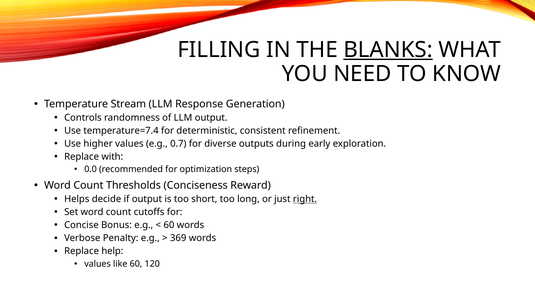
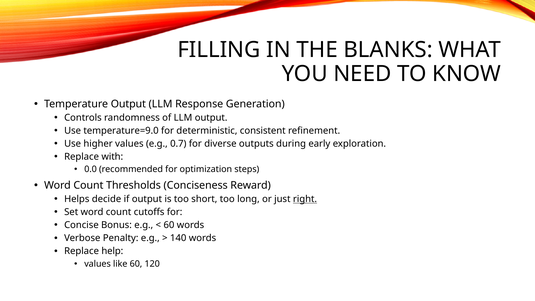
BLANKS underline: present -> none (388, 50)
Temperature Stream: Stream -> Output (128, 104)
temperature=7.4: temperature=7.4 -> temperature=9.0 (121, 131)
369: 369 -> 140 (178, 238)
